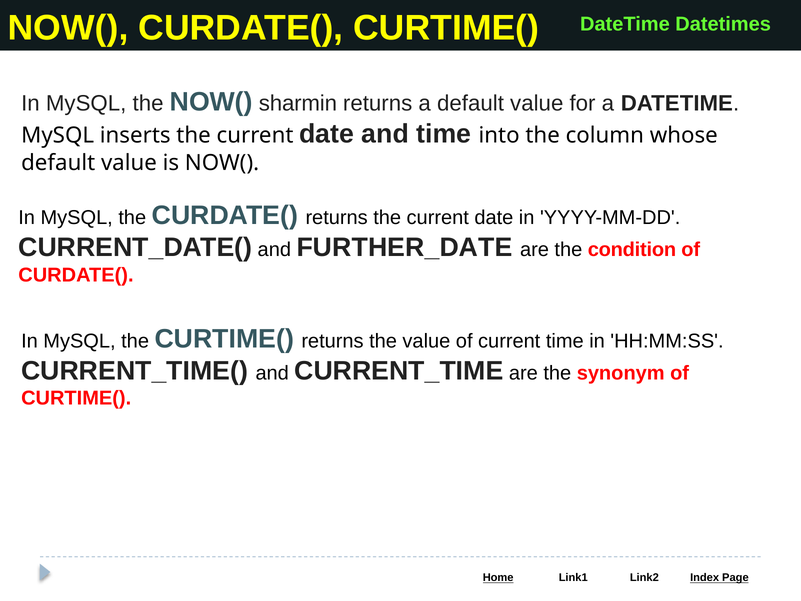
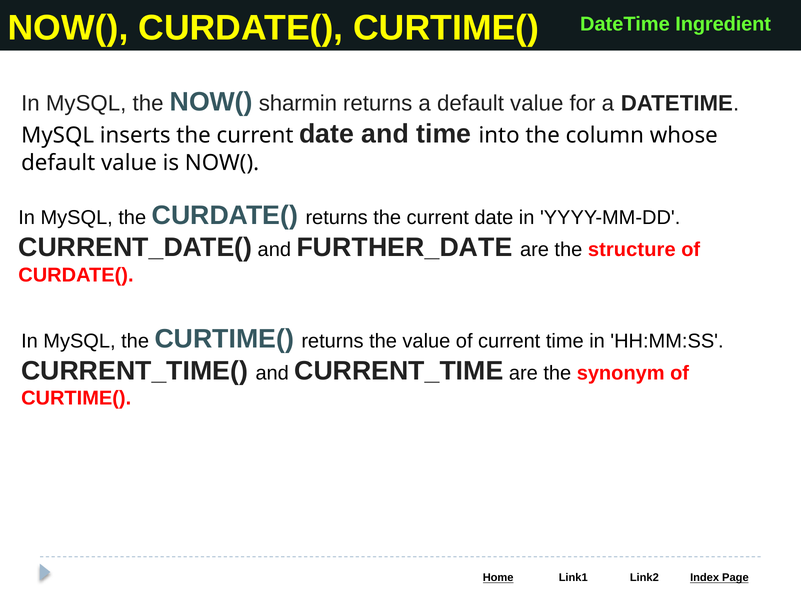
Datetimes: Datetimes -> Ingredient (723, 24)
condition: condition -> structure (632, 250)
